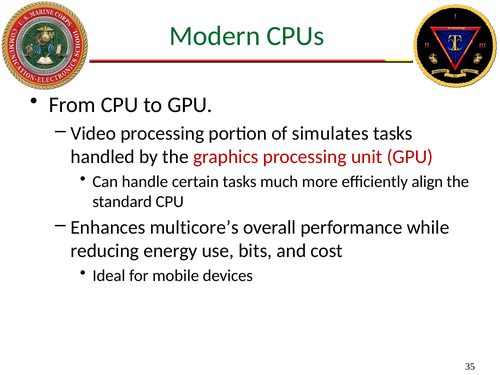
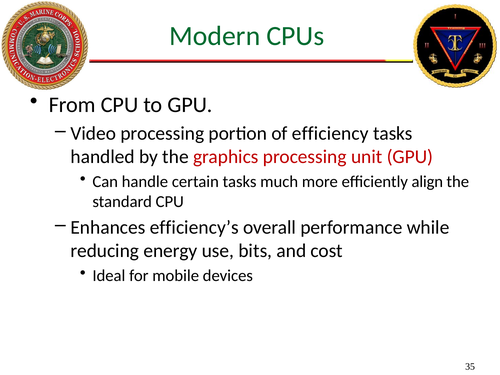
simulates: simulates -> efficiency (330, 134)
multicore’s: multicore’s -> efficiency’s (194, 227)
